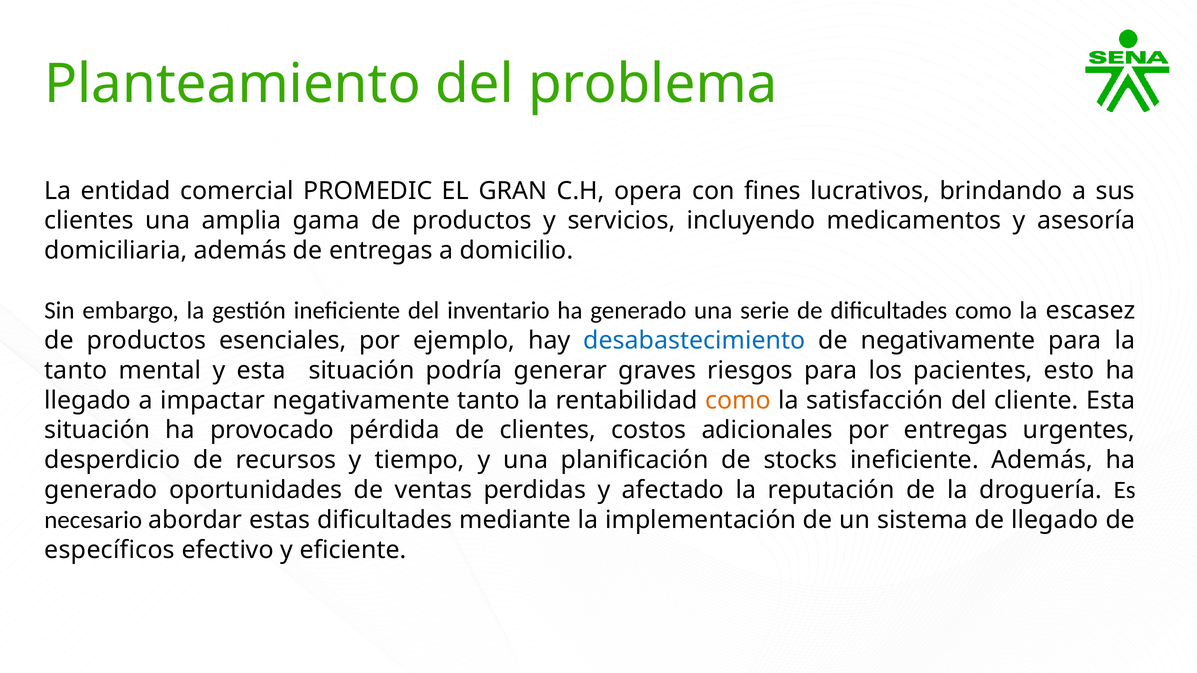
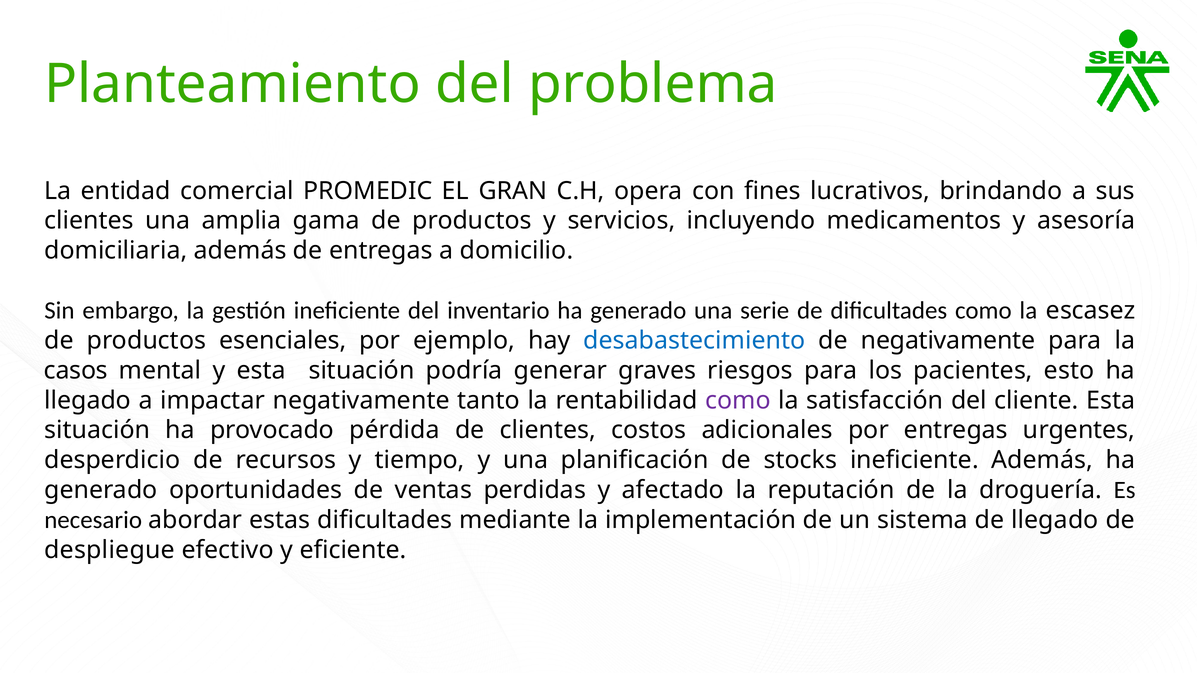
tanto: tanto -> casos (76, 371)
como colour: orange -> purple (738, 400)
específicos: específicos -> despliegue (110, 550)
